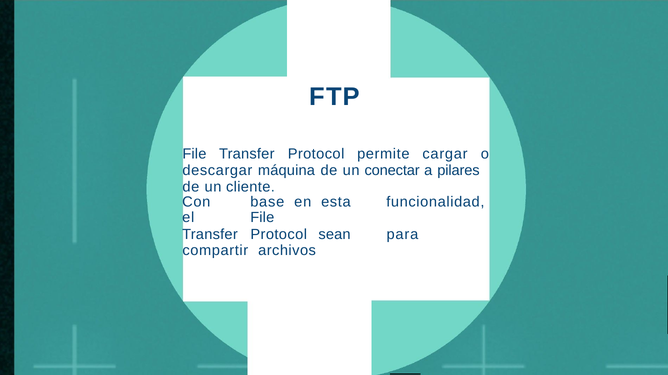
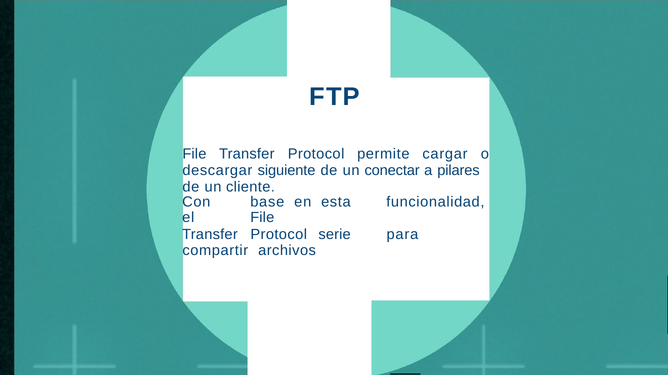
máquina: máquina -> siguiente (287, 171)
sean: sean -> serie (335, 234)
